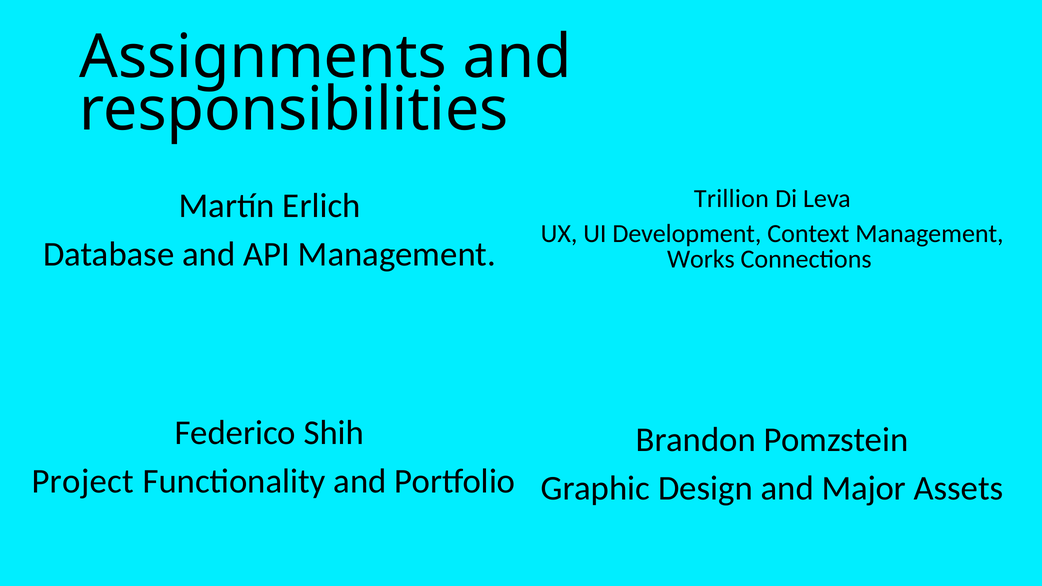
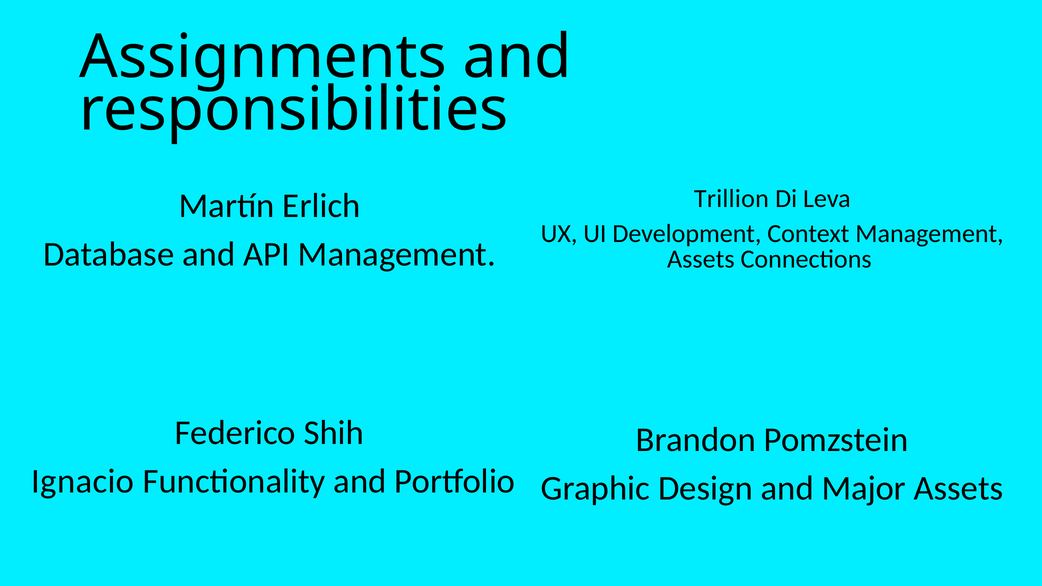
Works: Works -> Assets (701, 259)
Project: Project -> Ignacio (83, 481)
